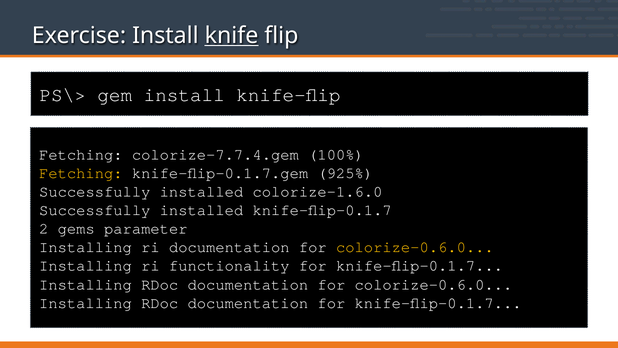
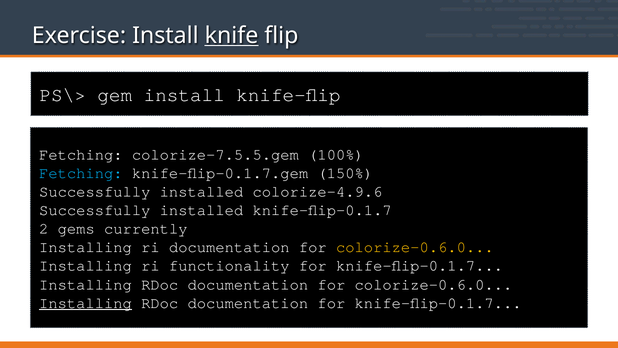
colorize-7.7.4.gem: colorize-7.7.4.gem -> colorize-7.5.5.gem (215, 154)
Fetching colour: yellow -> light blue (81, 173)
925%: 925% -> 150% (345, 173)
colorize-1.6.0: colorize-1.6.0 -> colorize-4.9.6 (317, 191)
parameter: parameter -> currently (146, 228)
Installing underline: none -> present (85, 303)
